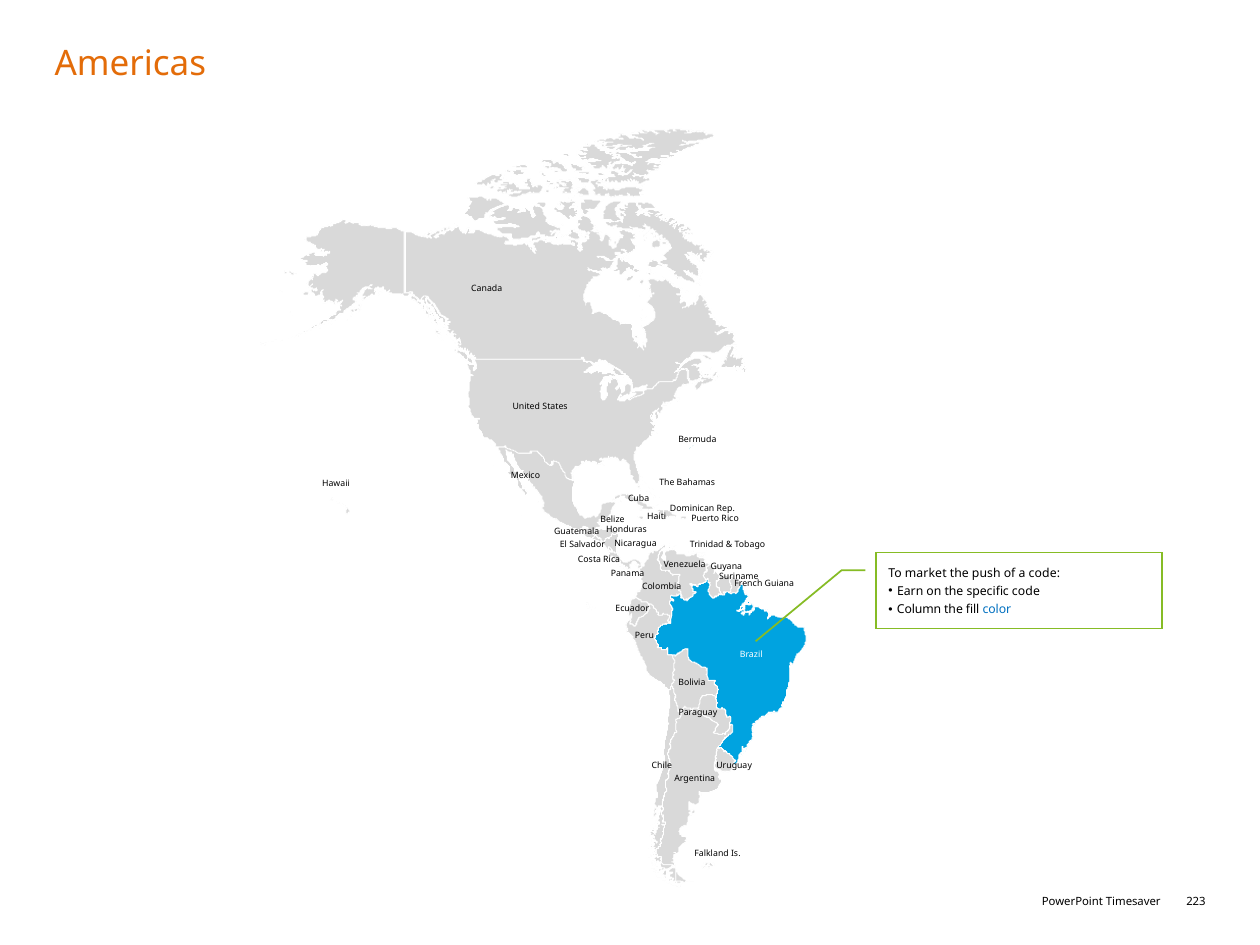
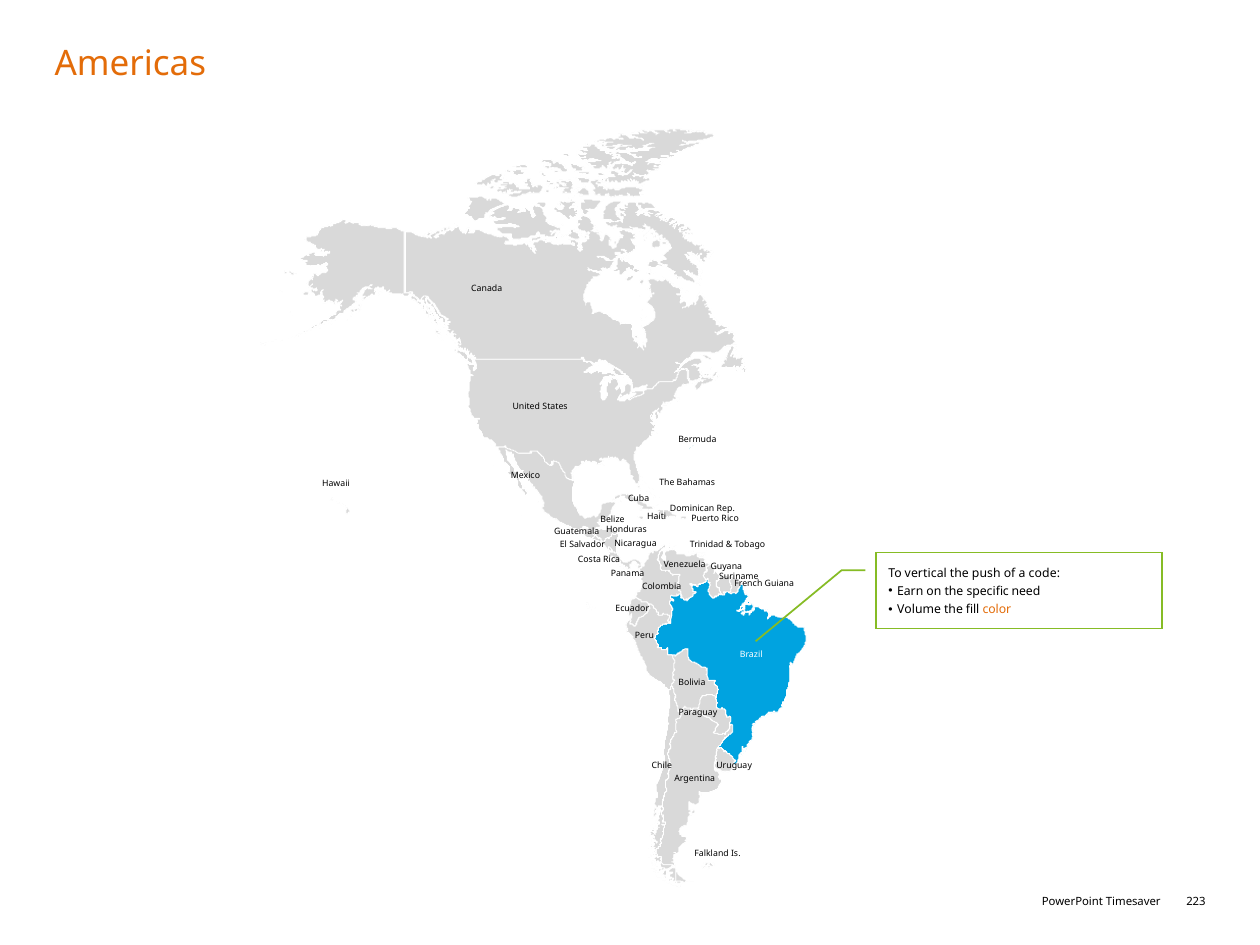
market: market -> vertical (926, 573)
specific code: code -> need (1026, 591)
Column: Column -> Volume (919, 610)
color colour: blue -> orange (997, 610)
